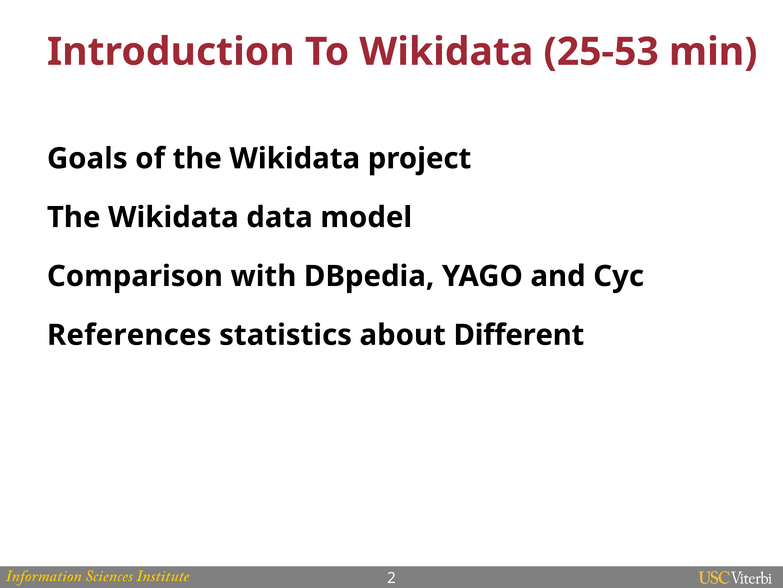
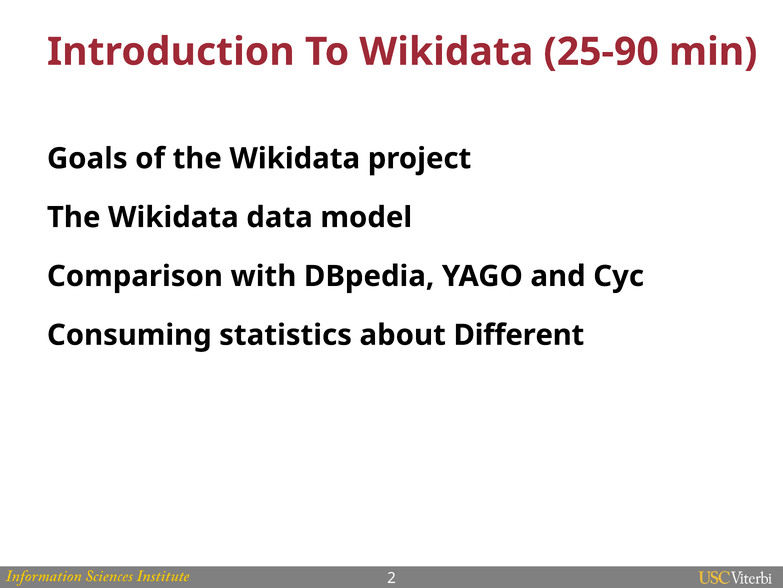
25-53: 25-53 -> 25-90 (601, 52)
References: References -> Consuming (129, 335)
